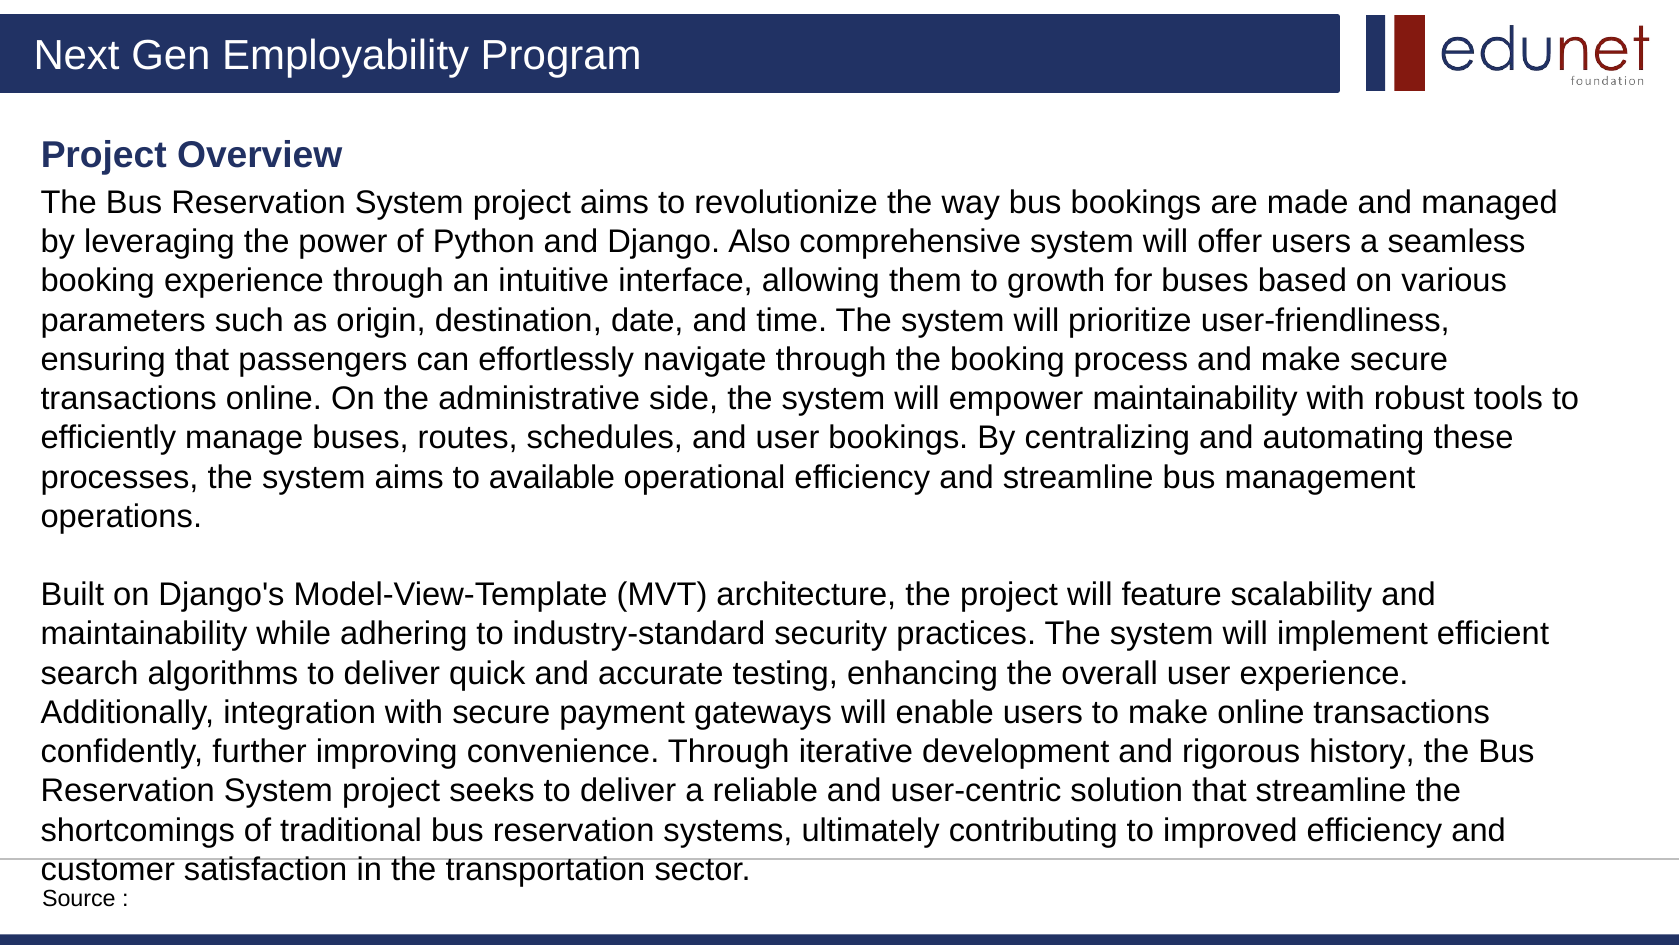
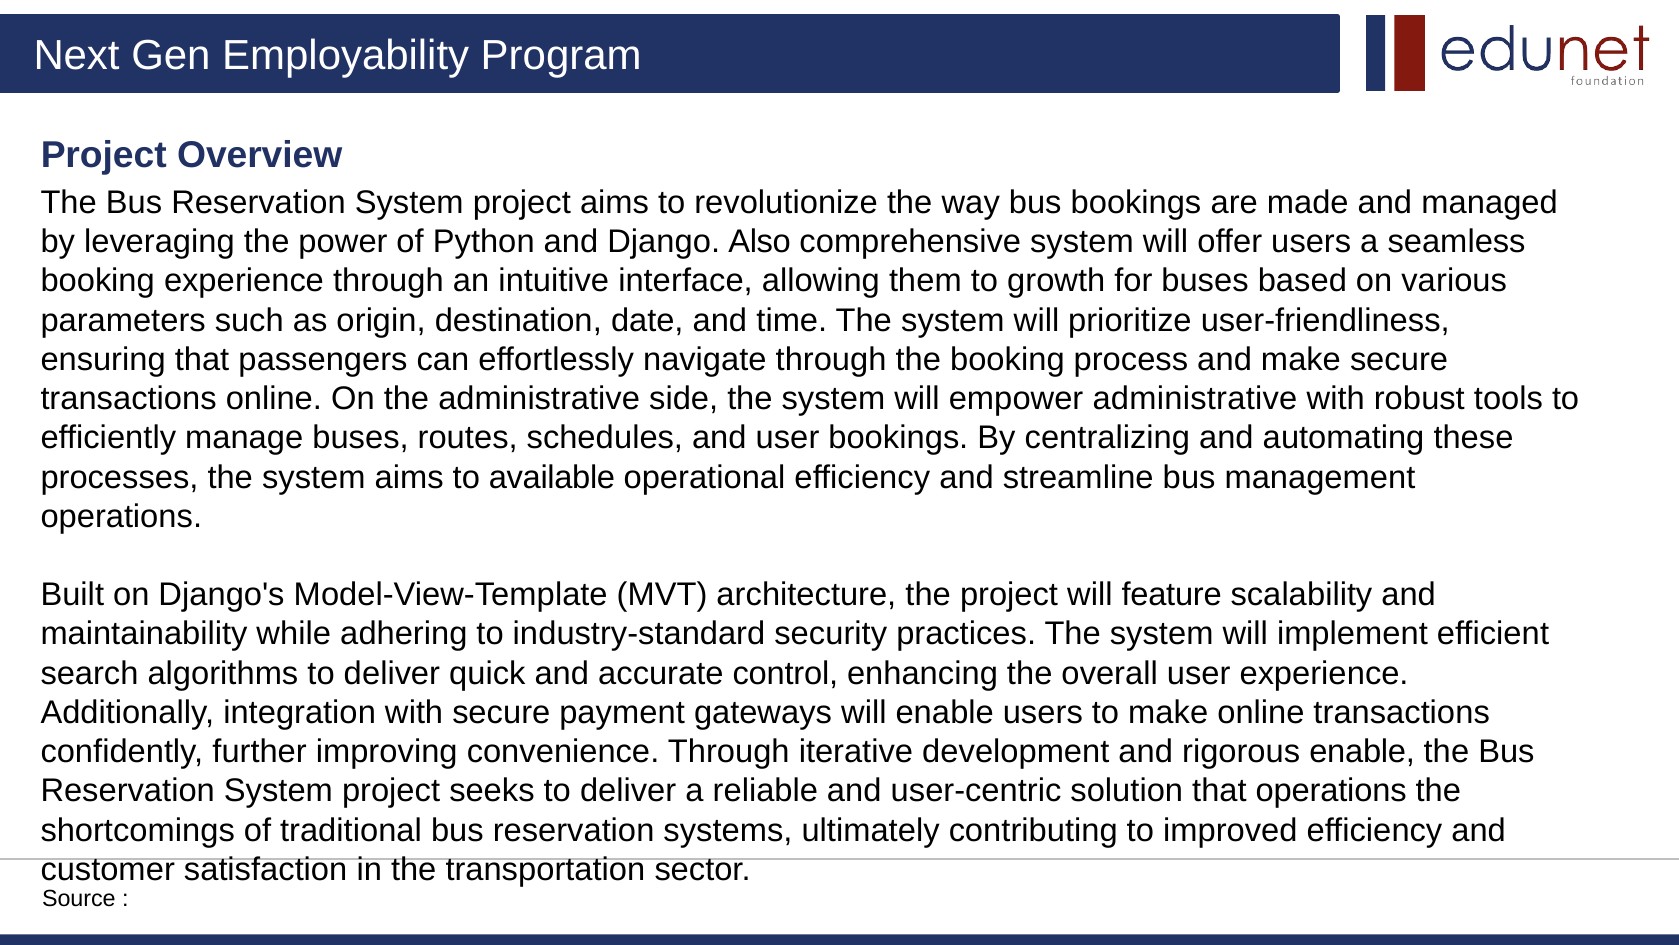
empower maintainability: maintainability -> administrative (1195, 399)
testing: testing -> control (785, 673)
rigorous history: history -> enable (1362, 751)
that streamline: streamline -> operations (1331, 791)
